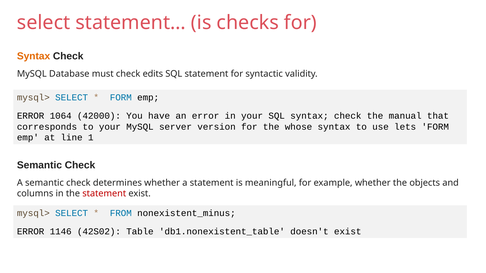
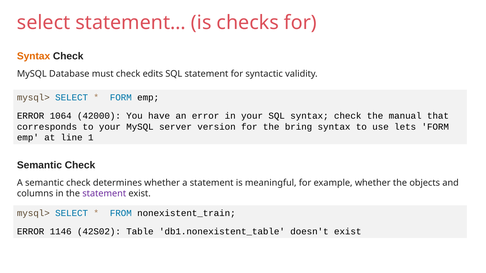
whose: whose -> bring (299, 127)
statement colour: red -> purple (104, 194)
nonexistent_minus: nonexistent_minus -> nonexistent_train (186, 213)
